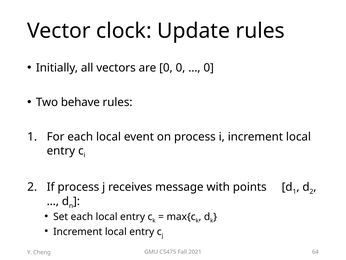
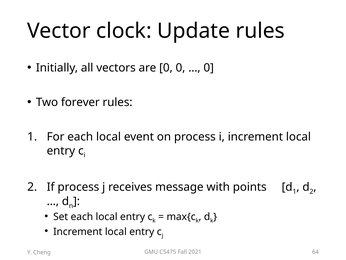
behave: behave -> forever (80, 102)
